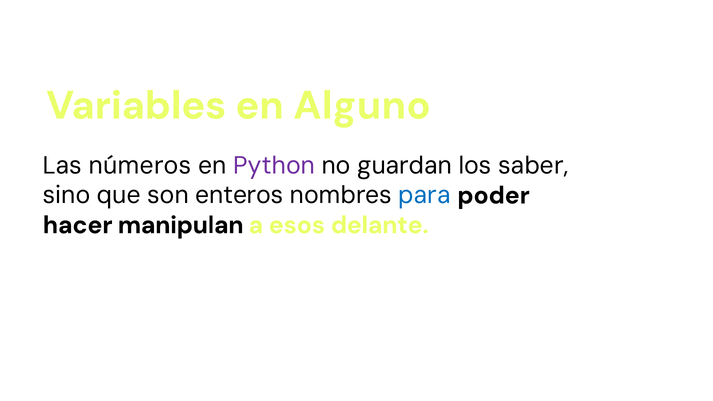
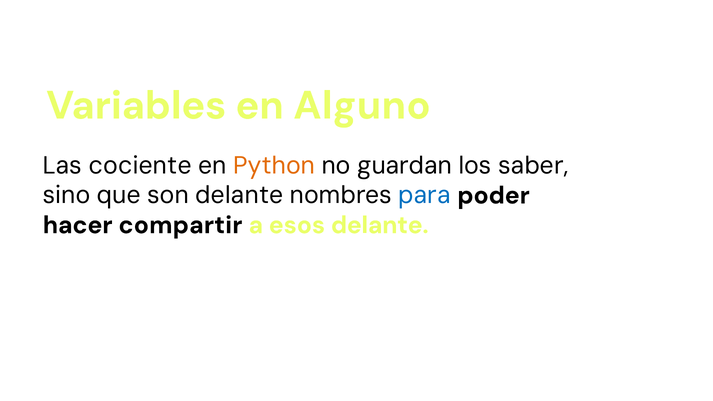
números: números -> cociente (140, 166)
Python colour: purple -> orange (274, 166)
son enteros: enteros -> delante (239, 195)
manipulan: manipulan -> compartir (180, 225)
